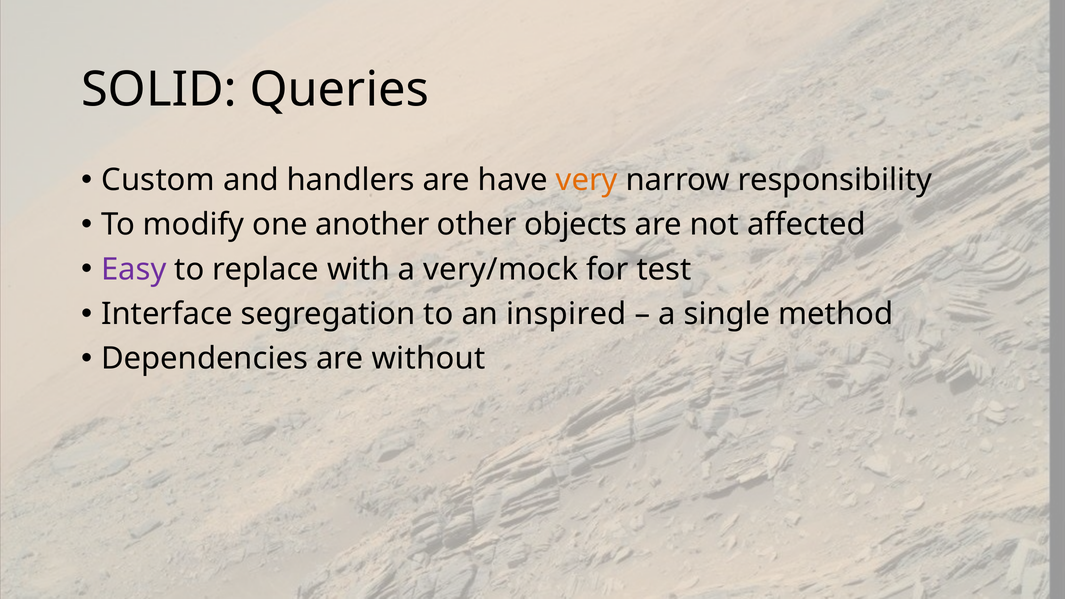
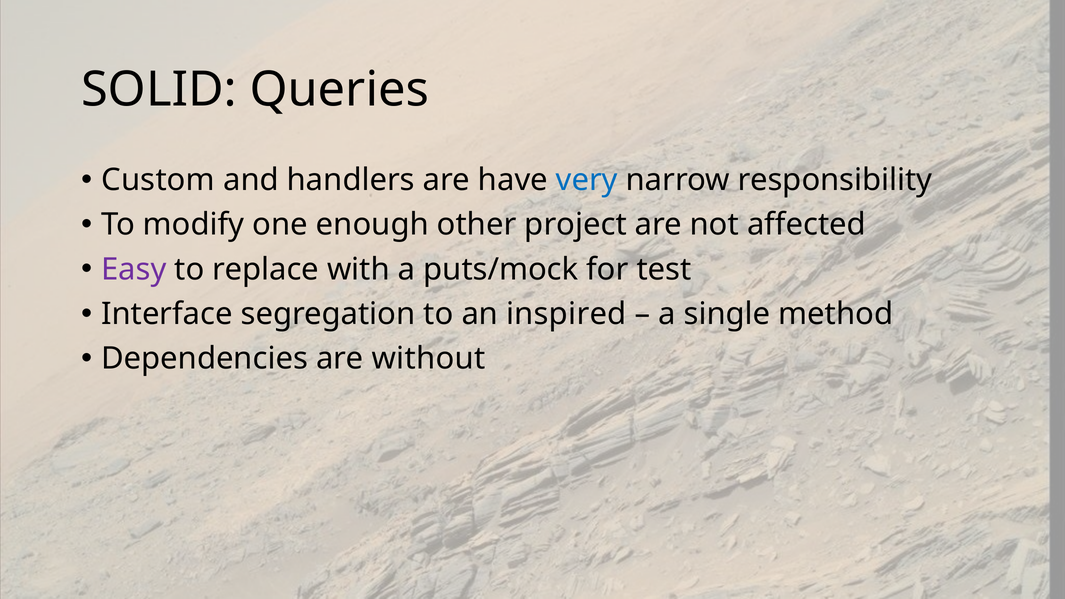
very colour: orange -> blue (587, 180)
another: another -> enough (372, 225)
objects: objects -> project (576, 225)
very/mock: very/mock -> puts/mock (501, 269)
